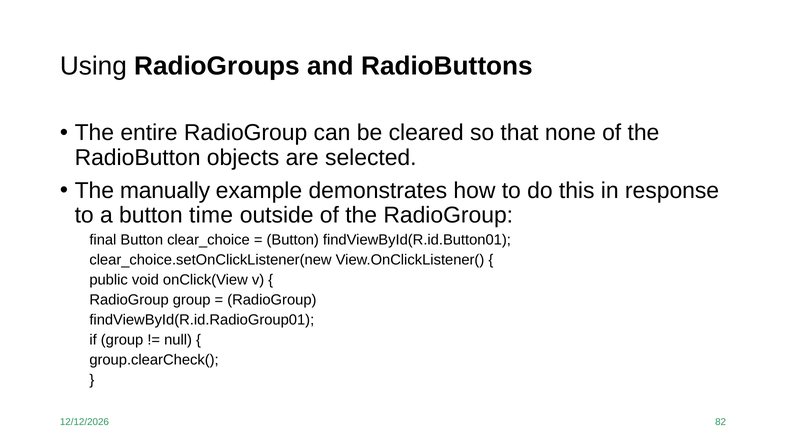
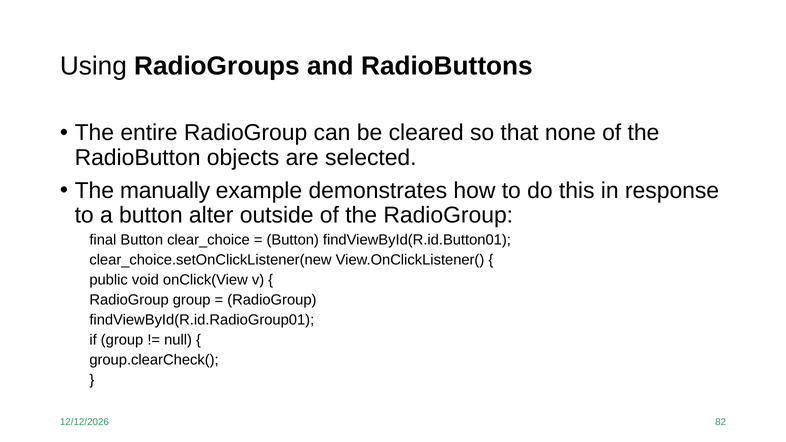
time: time -> alter (211, 215)
